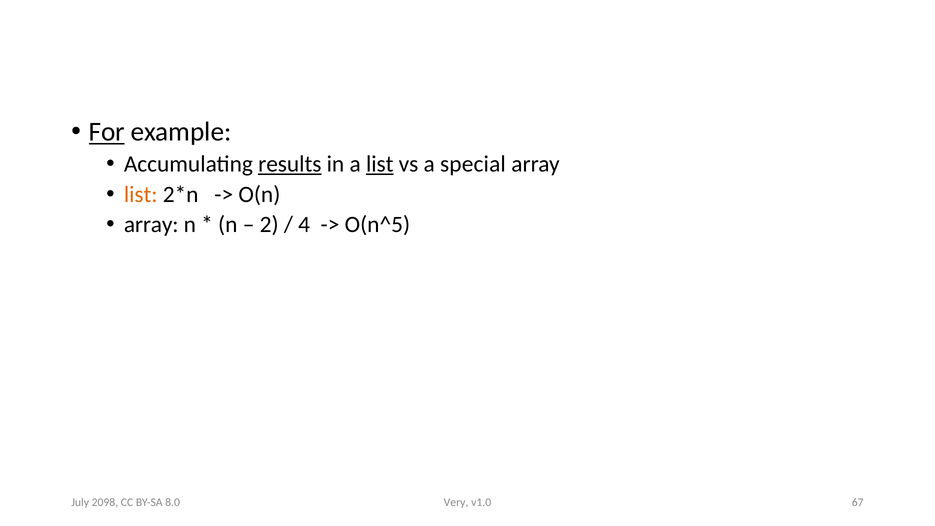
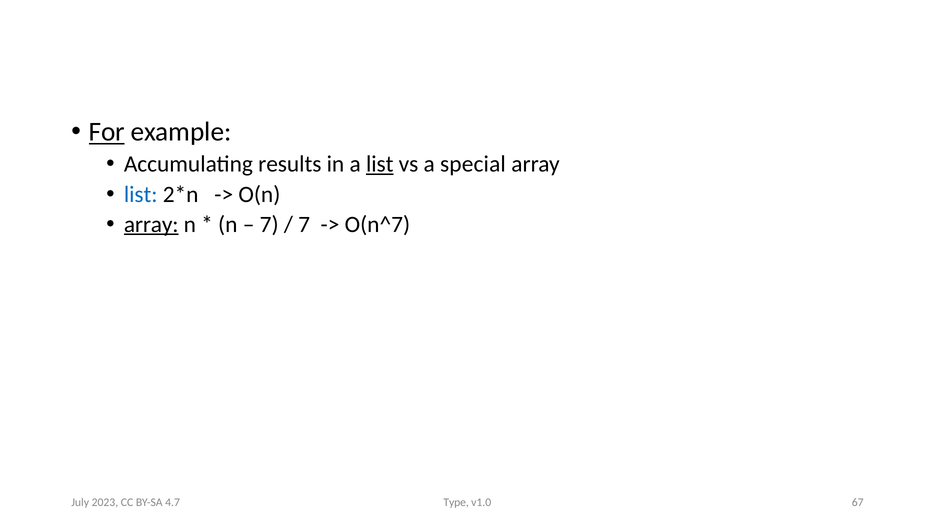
results underline: present -> none (290, 164)
list colour: orange -> blue (141, 194)
array underline: none -> present (151, 224)
2: 2 -> 7 (269, 224)
4: 4 -> 7 (304, 224)
O(n^5: O(n^5 -> O(n^7 (377, 224)
Very: Very -> Type (456, 502)
2098: 2098 -> 2023 (105, 502)
8.0: 8.0 -> 4.7 (173, 502)
